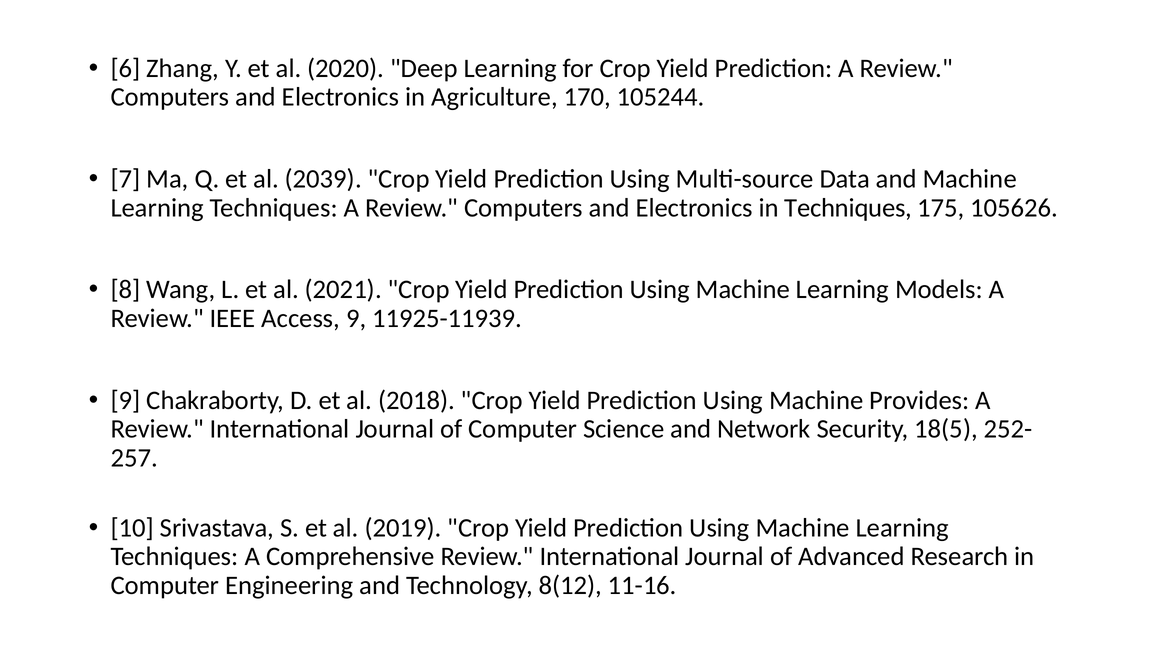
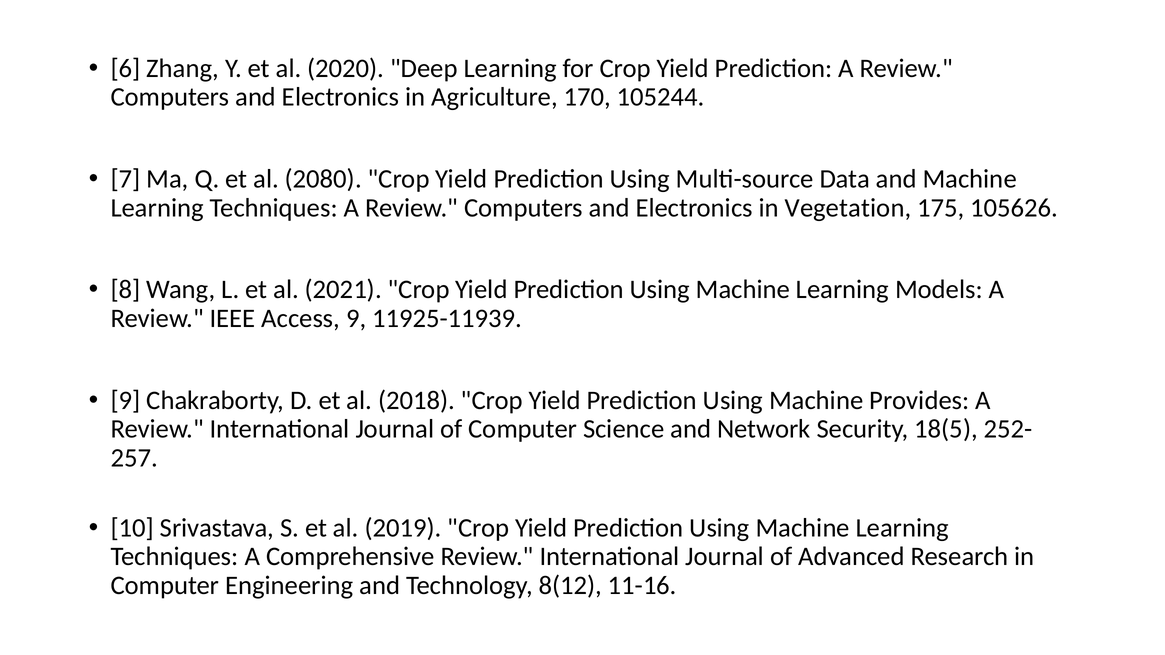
2039: 2039 -> 2080 (323, 179)
in Techniques: Techniques -> Vegetation (848, 208)
